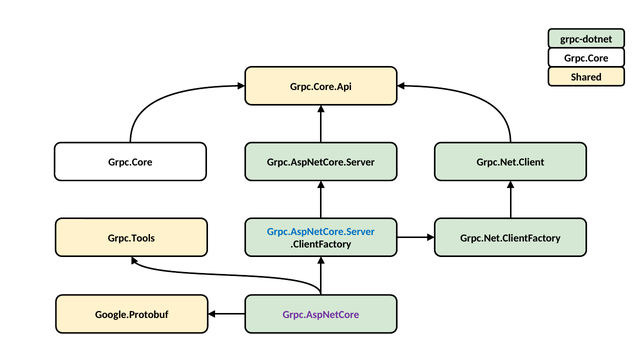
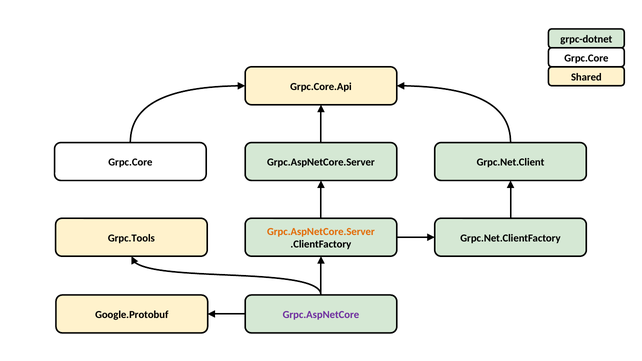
Grpc.AspNetCore.Server colour: blue -> orange (321, 232)
